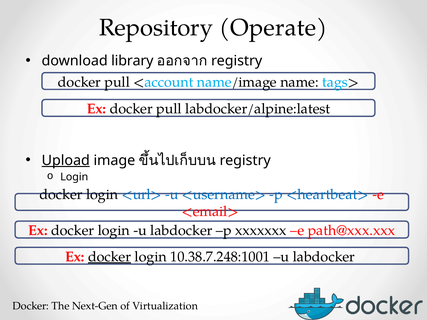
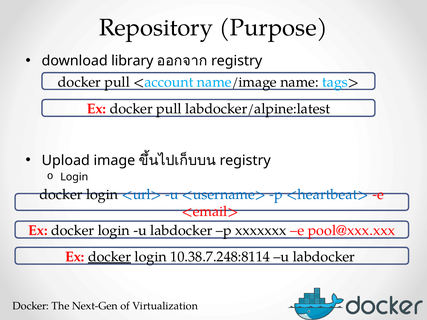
Operate: Operate -> Purpose (273, 28)
Upload underline: present -> none (66, 160)
path@xxx.xxx: path@xxx.xxx -> pool@xxx.xxx (351, 231)
10.38.7.248:1001: 10.38.7.248:1001 -> 10.38.7.248:8114 (220, 257)
